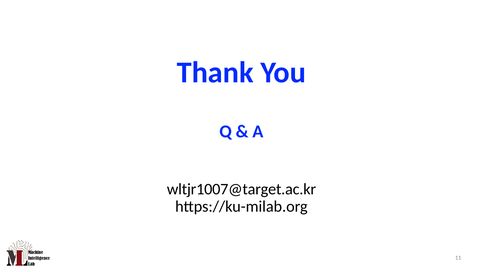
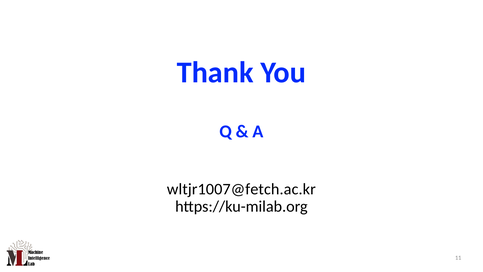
wltjr1007@target.ac.kr: wltjr1007@target.ac.kr -> wltjr1007@fetch.ac.kr (241, 189)
